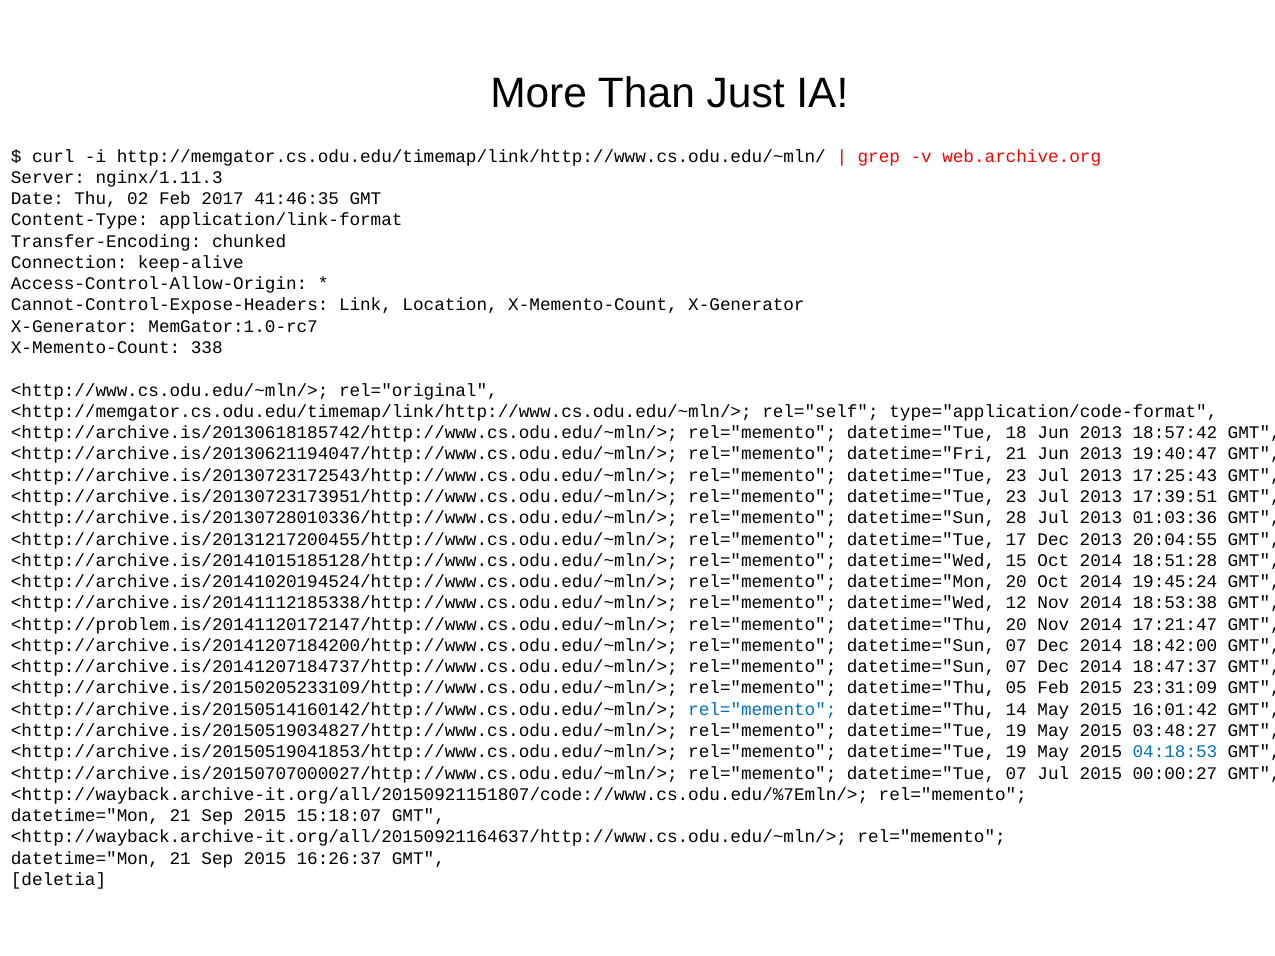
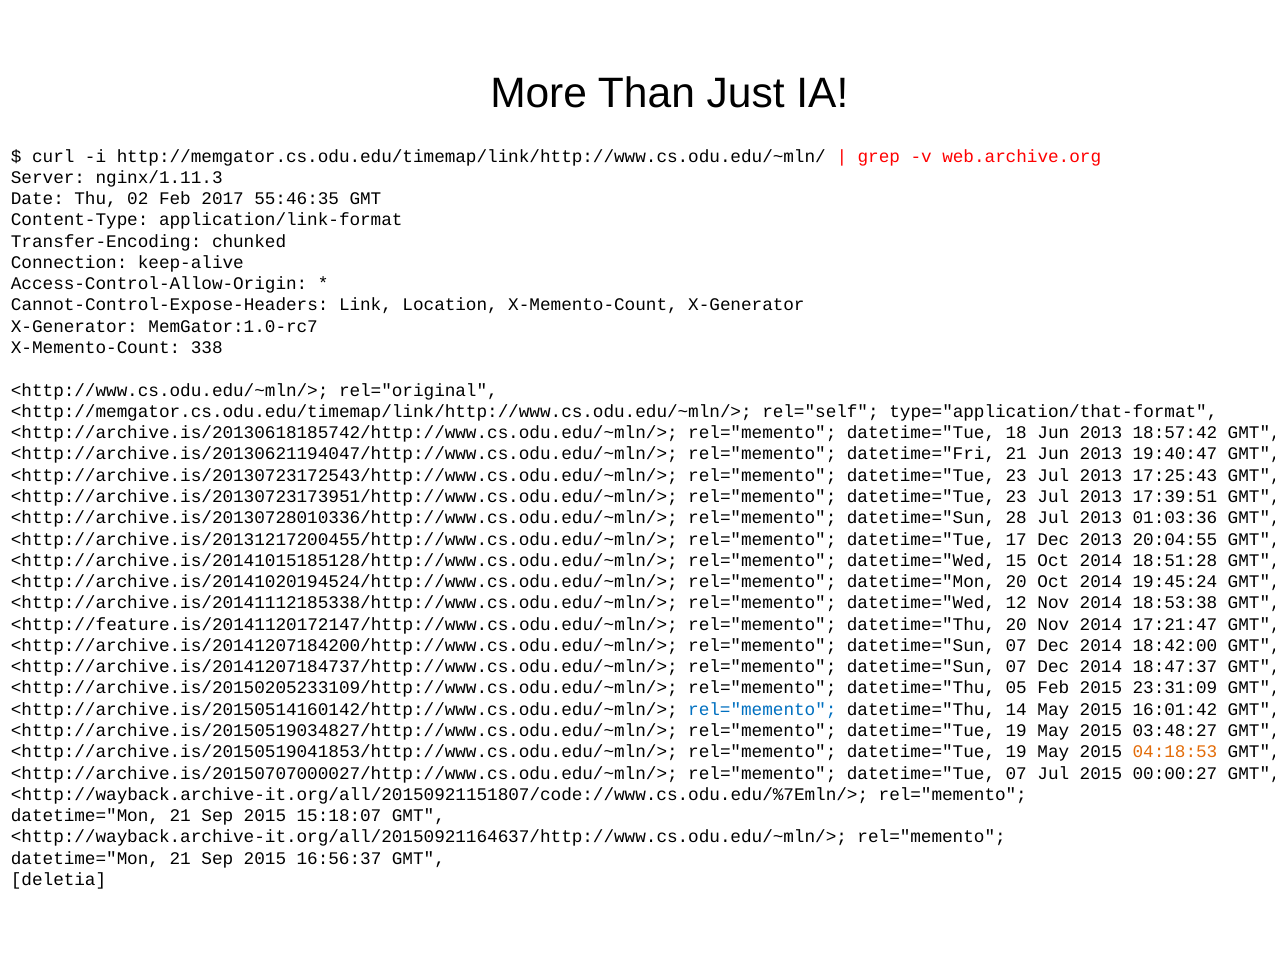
41:46:35: 41:46:35 -> 55:46:35 (297, 199)
type="application/code-format: type="application/code-format -> type="application/that-format (1053, 412)
<http://problem.is/20141120172147/http://www.cs.odu.edu/~mln/>: <http://problem.is/20141120172147/http://www.cs.odu.edu/~mln/> -> <http://feature.is/20141120172147/http://www.cs.odu.edu/~mln/> (344, 624)
04:18:53 colour: blue -> orange (1175, 752)
16:26:37: 16:26:37 -> 16:56:37 (339, 859)
